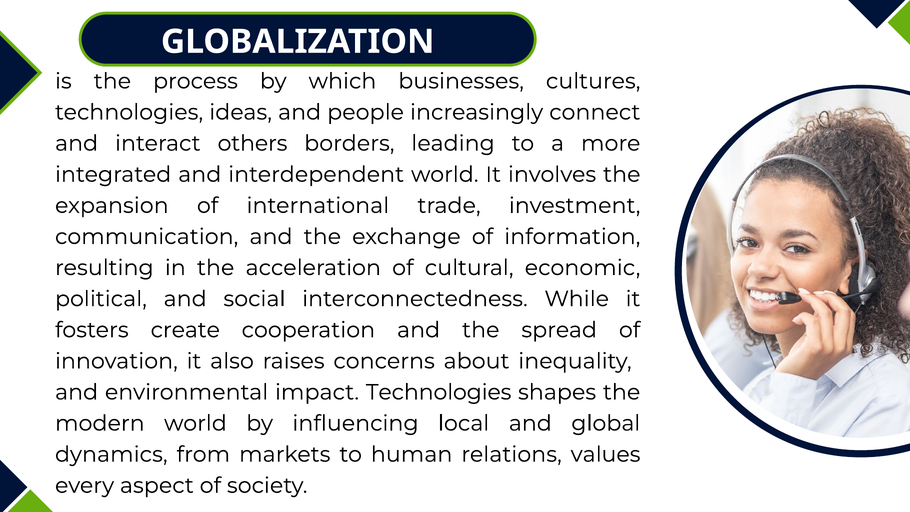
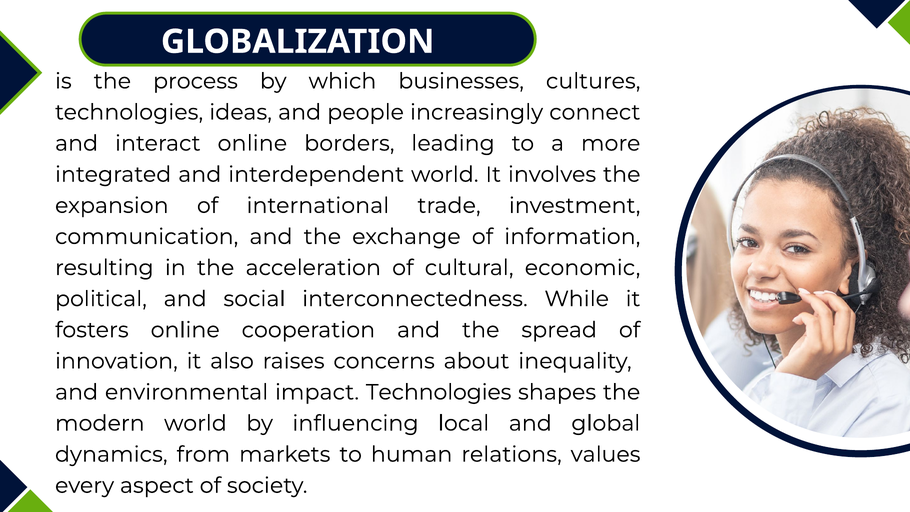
interact others: others -> online (252, 143)
fosters create: create -> online (185, 330)
